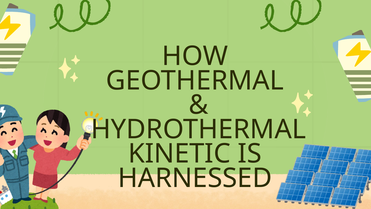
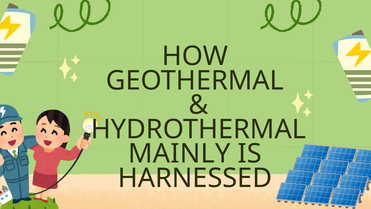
KINETIC: KINETIC -> MAINLY (179, 154)
